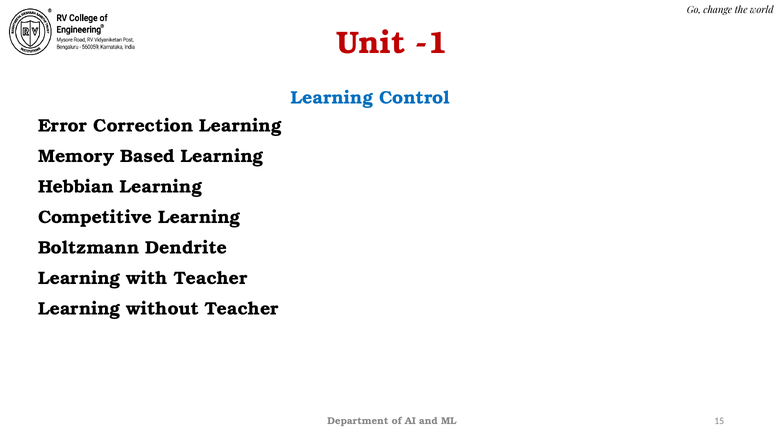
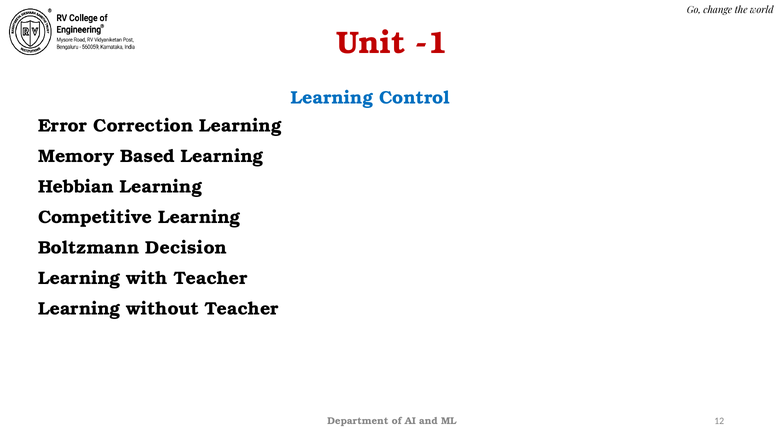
Dendrite: Dendrite -> Decision (186, 248)
15: 15 -> 12 (719, 421)
